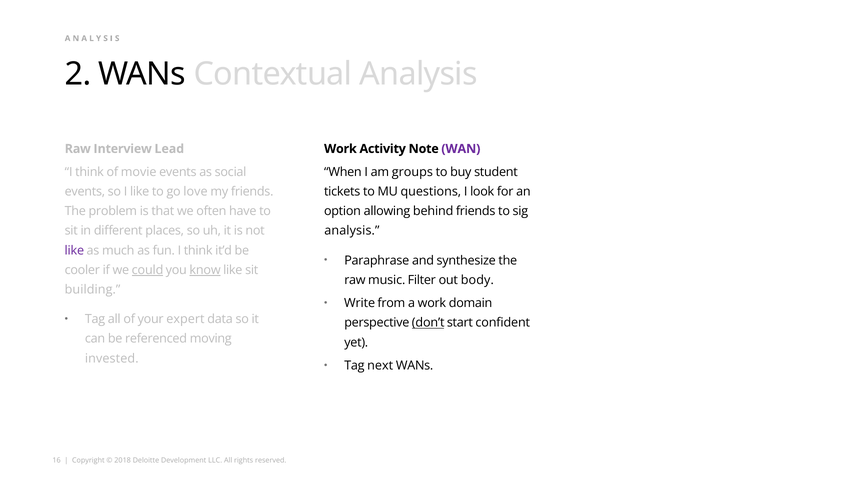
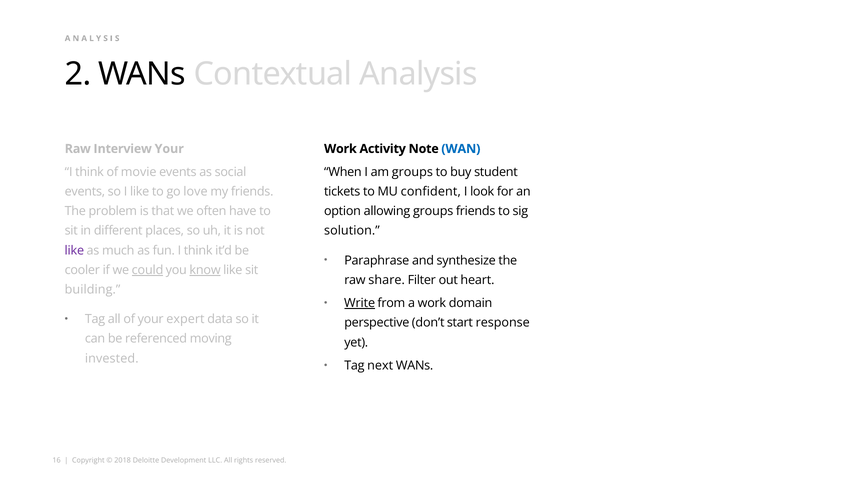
Interview Lead: Lead -> Your (169, 149)
WAN colour: purple -> blue (461, 149)
questions: questions -> confident (431, 192)
allowing behind: behind -> groups (433, 211)
analysis: analysis -> solution (352, 231)
music: music -> share (387, 280)
body: body -> heart (477, 280)
Write underline: none -> present (360, 303)
don’t underline: present -> none (428, 323)
confident: confident -> response (503, 323)
